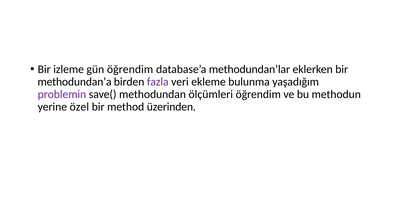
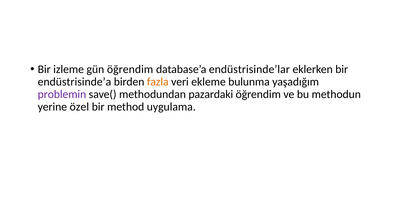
methodundan’lar: methodundan’lar -> endüstrisinde’lar (249, 69)
methodundan’a: methodundan’a -> endüstrisinde’a (74, 82)
fazla colour: purple -> orange (158, 82)
ölçümleri: ölçümleri -> pazardaki (211, 94)
üzerinden: üzerinden -> uygulama (171, 107)
